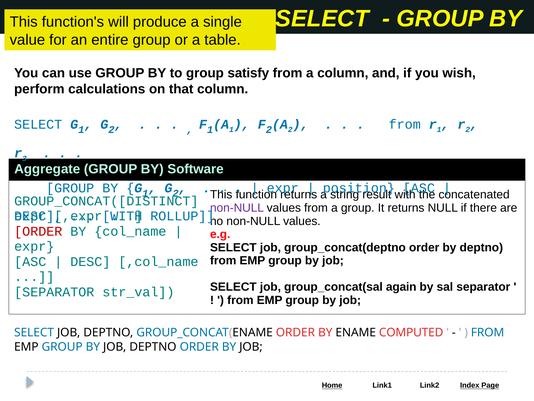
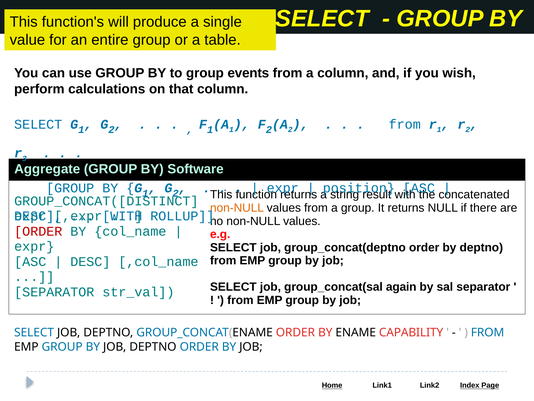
satisfy: satisfy -> events (248, 73)
non-NULL colour: purple -> orange (237, 208)
COMPUTED: COMPUTED -> CAPABILITY (411, 332)
